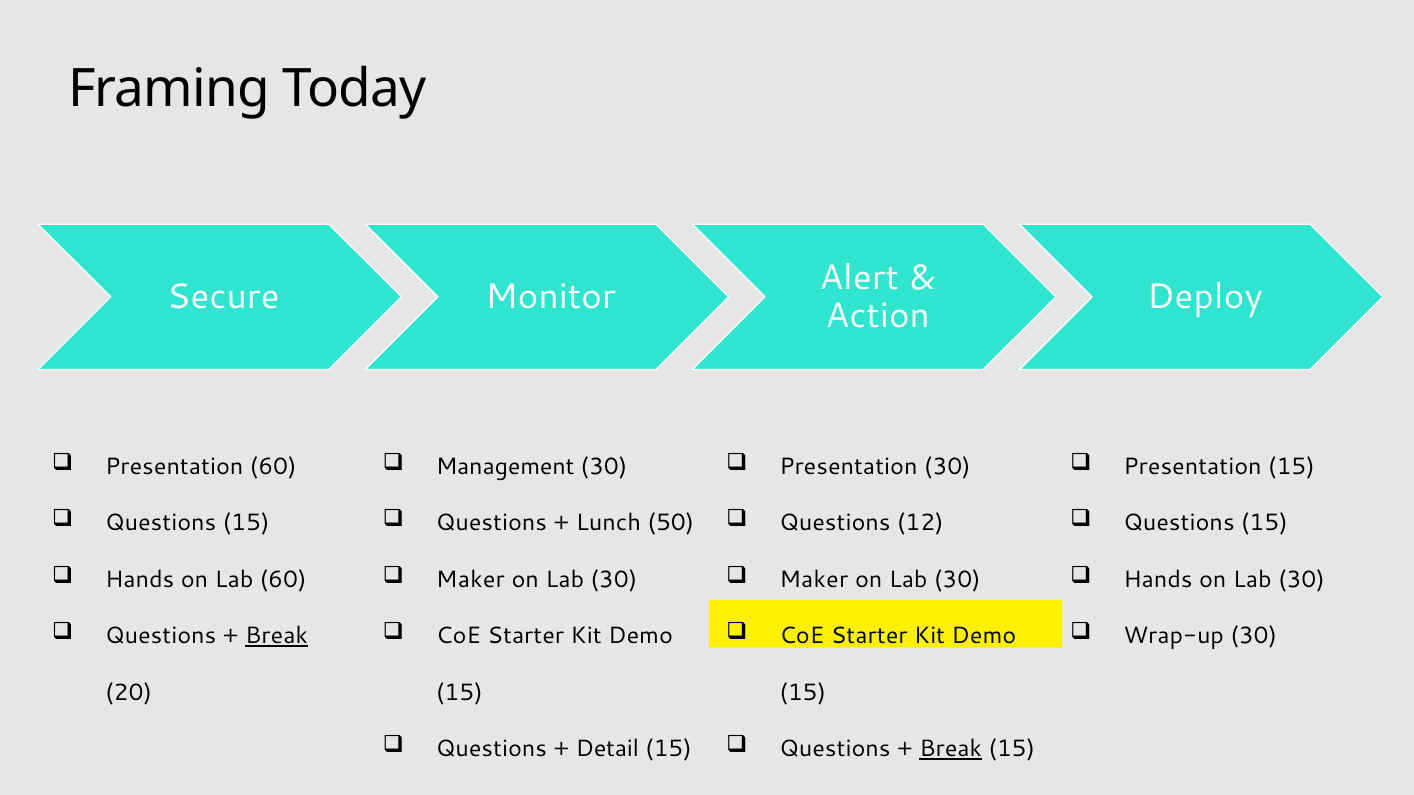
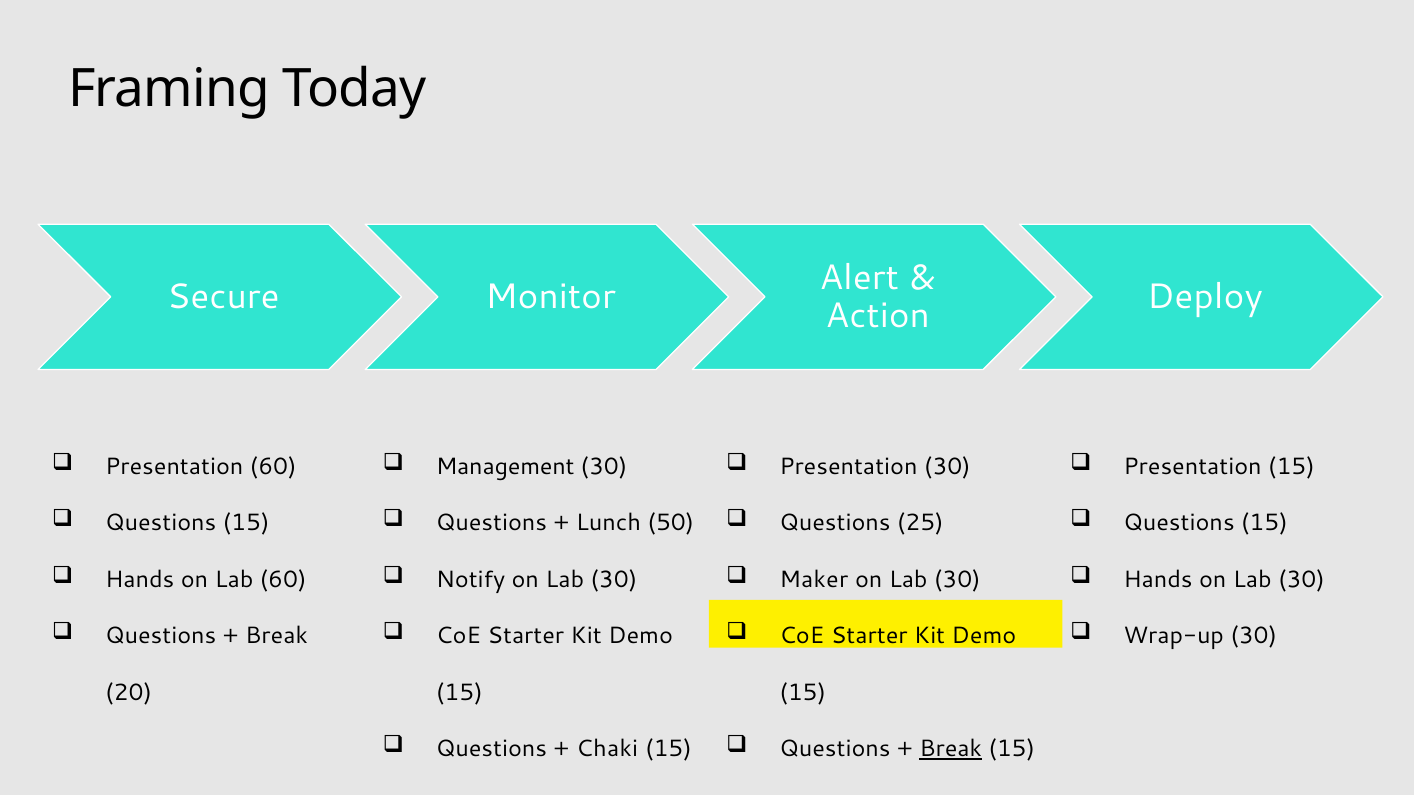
12: 12 -> 25 (920, 523)
Maker: Maker -> Notify (471, 580)
Break underline: present -> none (277, 636)
Detail: Detail -> Chaki (607, 749)
